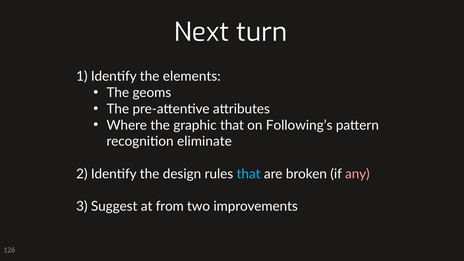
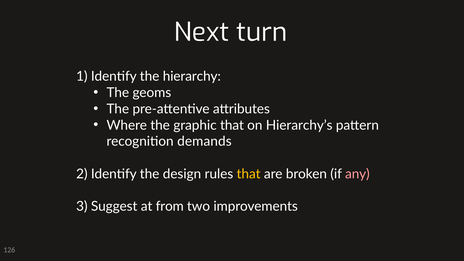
elements: elements -> hierarchy (192, 76)
Following’s: Following’s -> Hierarchy’s (299, 125)
eliminate: eliminate -> demands (204, 141)
that colour: light blue -> yellow (249, 174)
